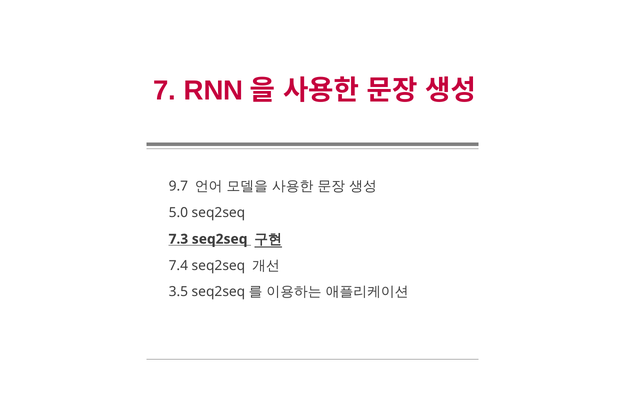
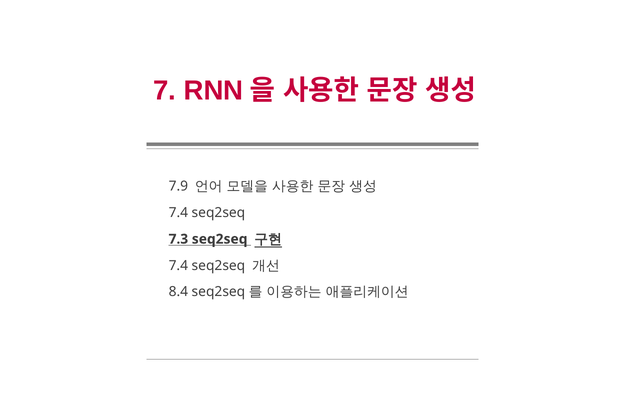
9.7: 9.7 -> 7.9 (178, 186)
5.0: 5.0 -> 7.4 (178, 213)
3.5: 3.5 -> 8.4 (178, 292)
